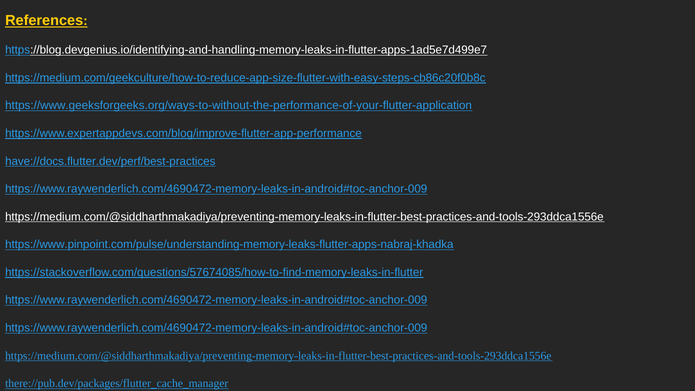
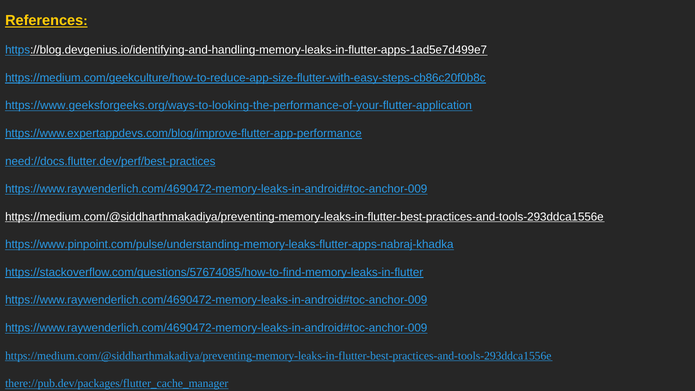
https://www.geeksforgeeks.org/ways-to-without-the-performance-of-your-flutter-application: https://www.geeksforgeeks.org/ways-to-without-the-performance-of-your-flutter-application -> https://www.geeksforgeeks.org/ways-to-looking-the-performance-of-your-flutter-application (239, 106)
have://docs.flutter.dev/perf/best-practices: have://docs.flutter.dev/perf/best-practices -> need://docs.flutter.dev/perf/best-practices (110, 161)
